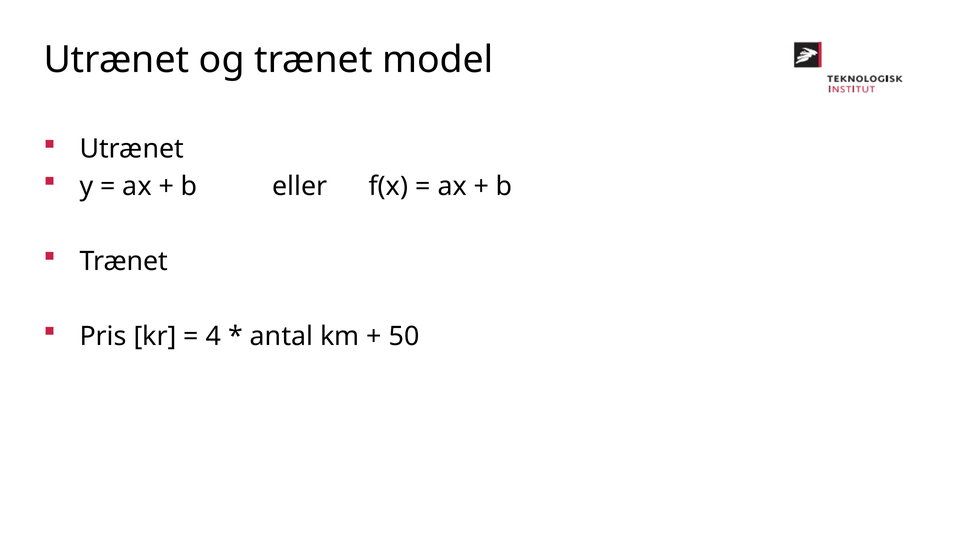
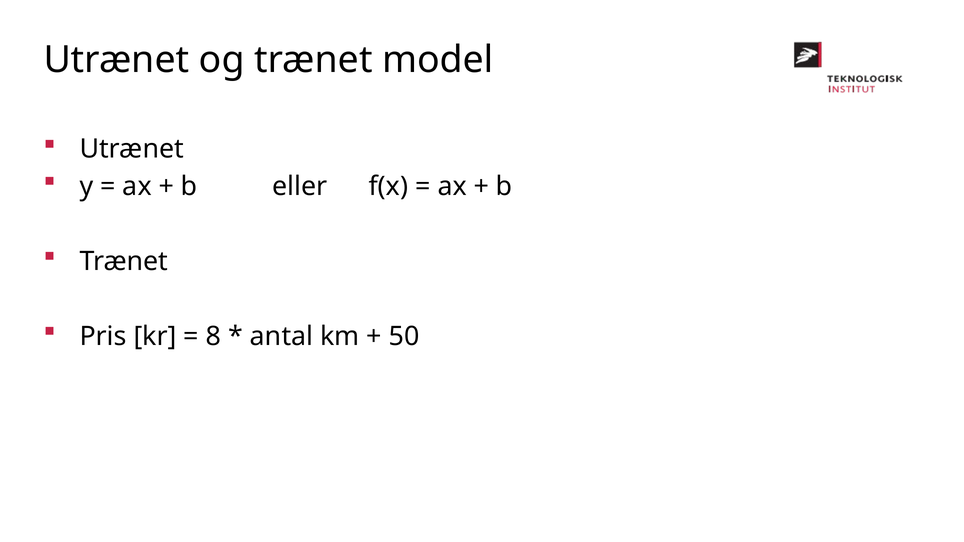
4: 4 -> 8 (213, 337)
